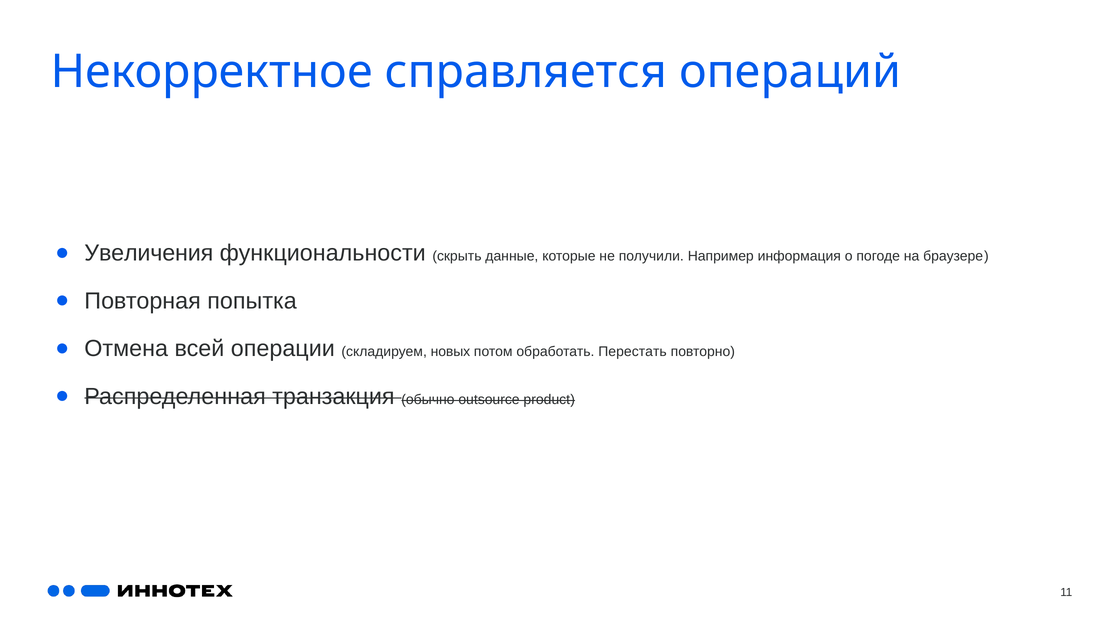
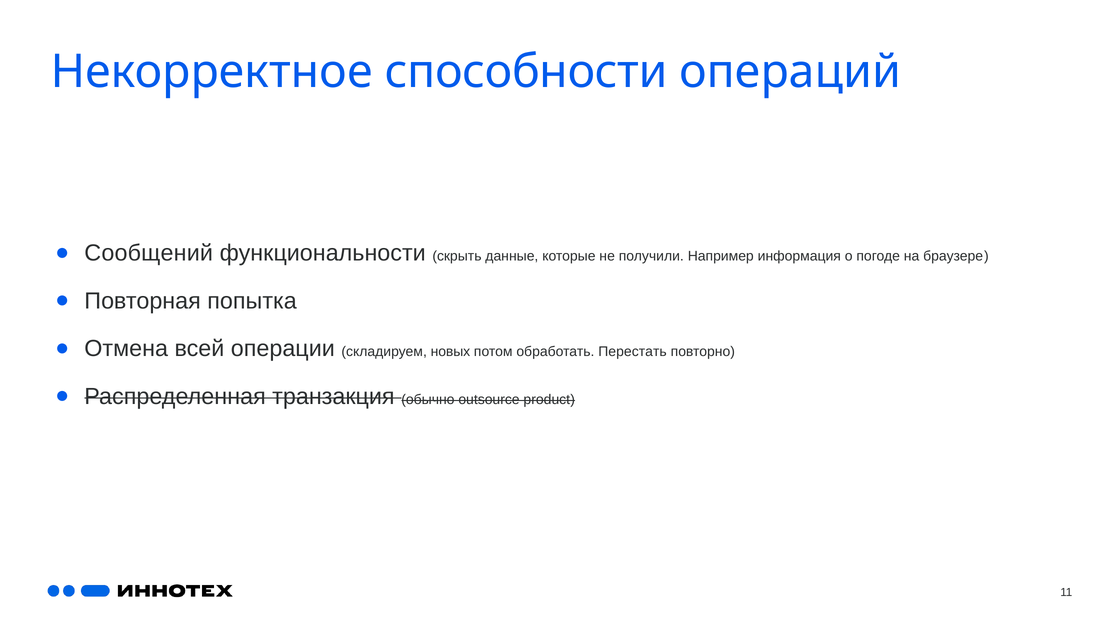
справляется: справляется -> способности (526, 72)
Увеличения: Увеличения -> Сообщений (149, 253)
